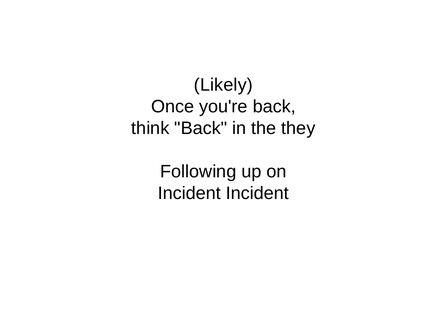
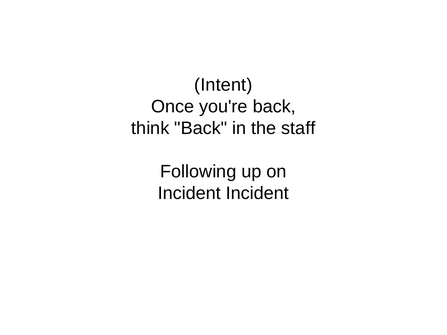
Likely: Likely -> Intent (223, 85)
they: they -> staff (298, 128)
